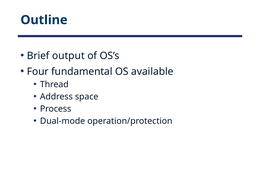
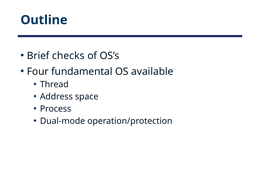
output: output -> checks (68, 56)
